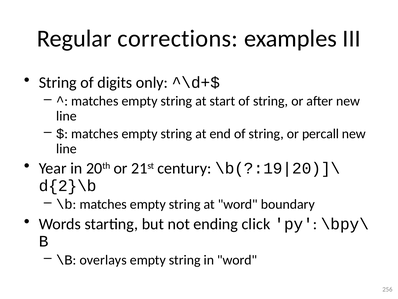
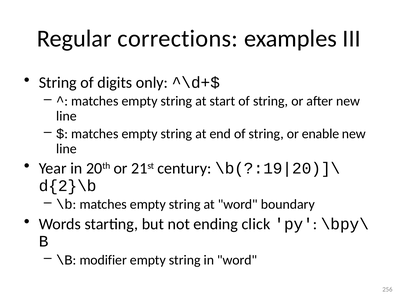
percall: percall -> enable (321, 134)
overlays: overlays -> modifier (103, 260)
